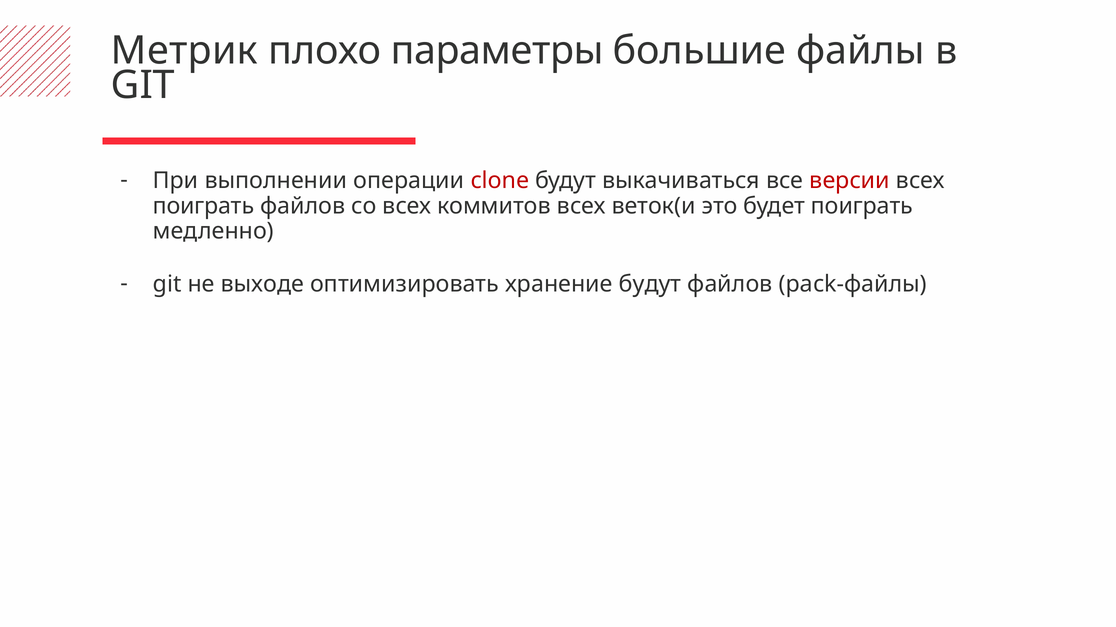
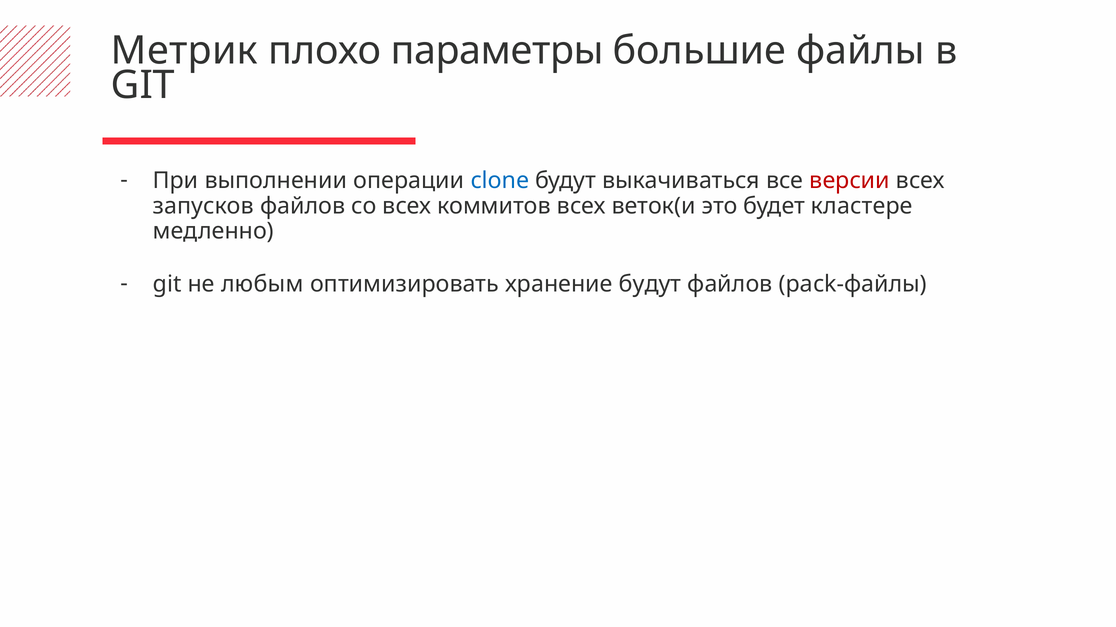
clone colour: red -> blue (500, 181)
поиграть: поиграть -> запусков (203, 206)
будет поиграть: поиграть -> кластере (862, 206)
выходе: выходе -> любым (262, 284)
